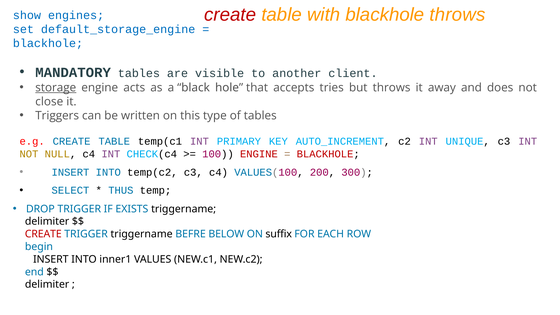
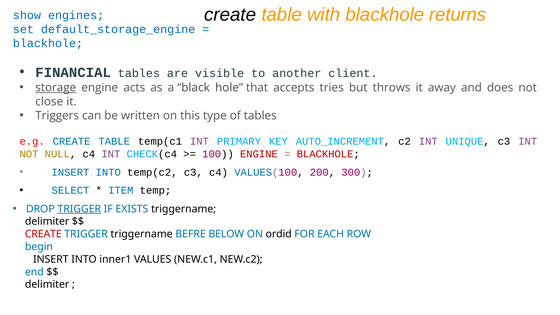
create colour: red -> black (230, 15)
blackhole throws: throws -> returns (458, 15)
MANDATORY: MANDATORY -> FINANCIAL (73, 72)
THUS: THUS -> ITEM (121, 191)
TRIGGER underline: none -> present (79, 209)
suffix: suffix -> ordid (279, 234)
